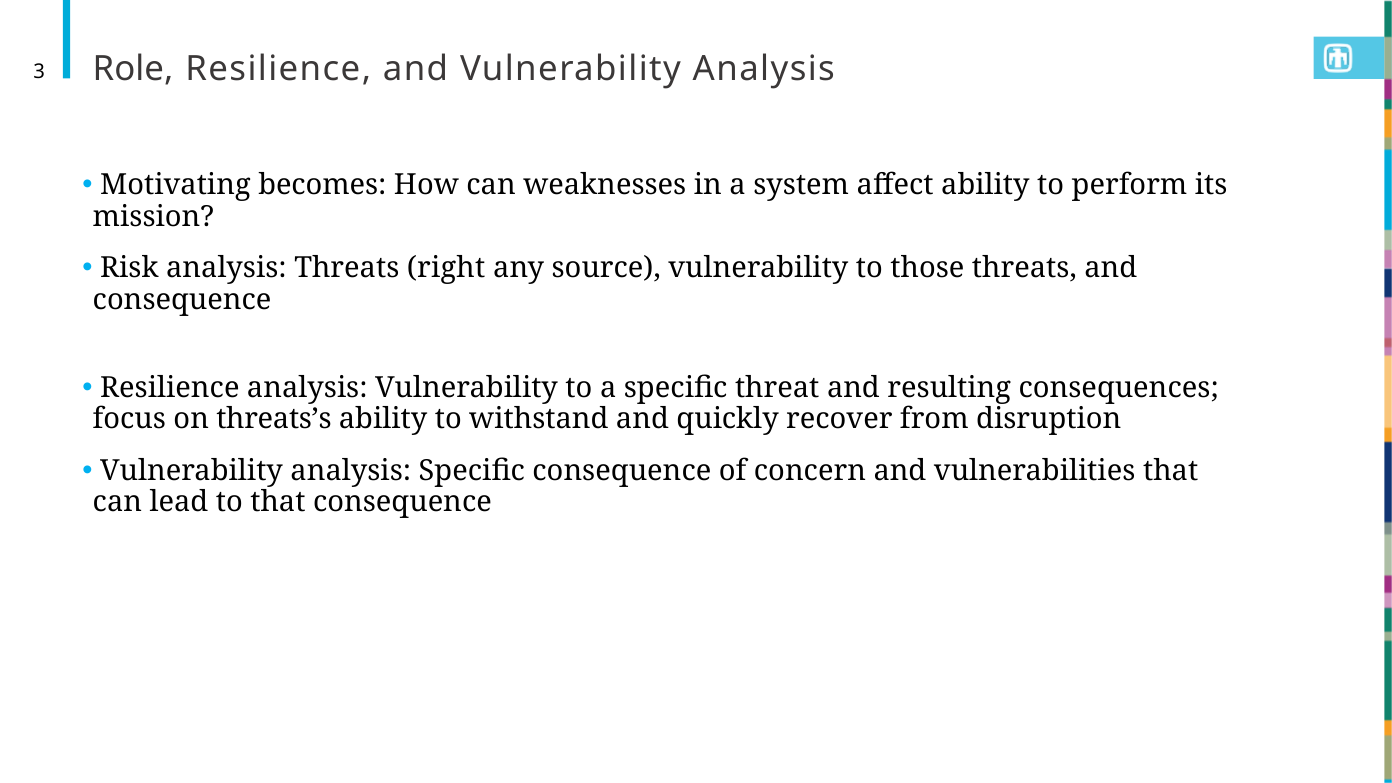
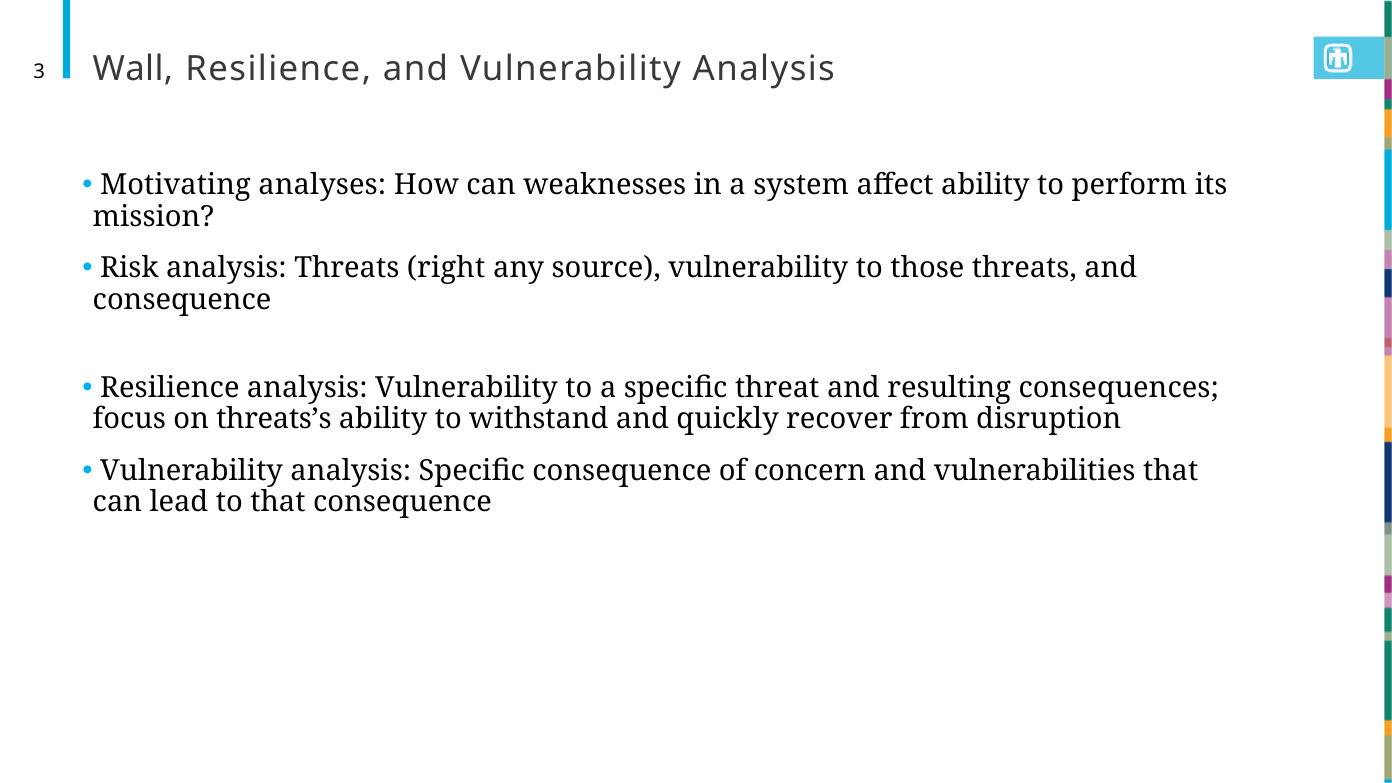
Role: Role -> Wall (133, 69)
becomes: becomes -> analyses (322, 185)
